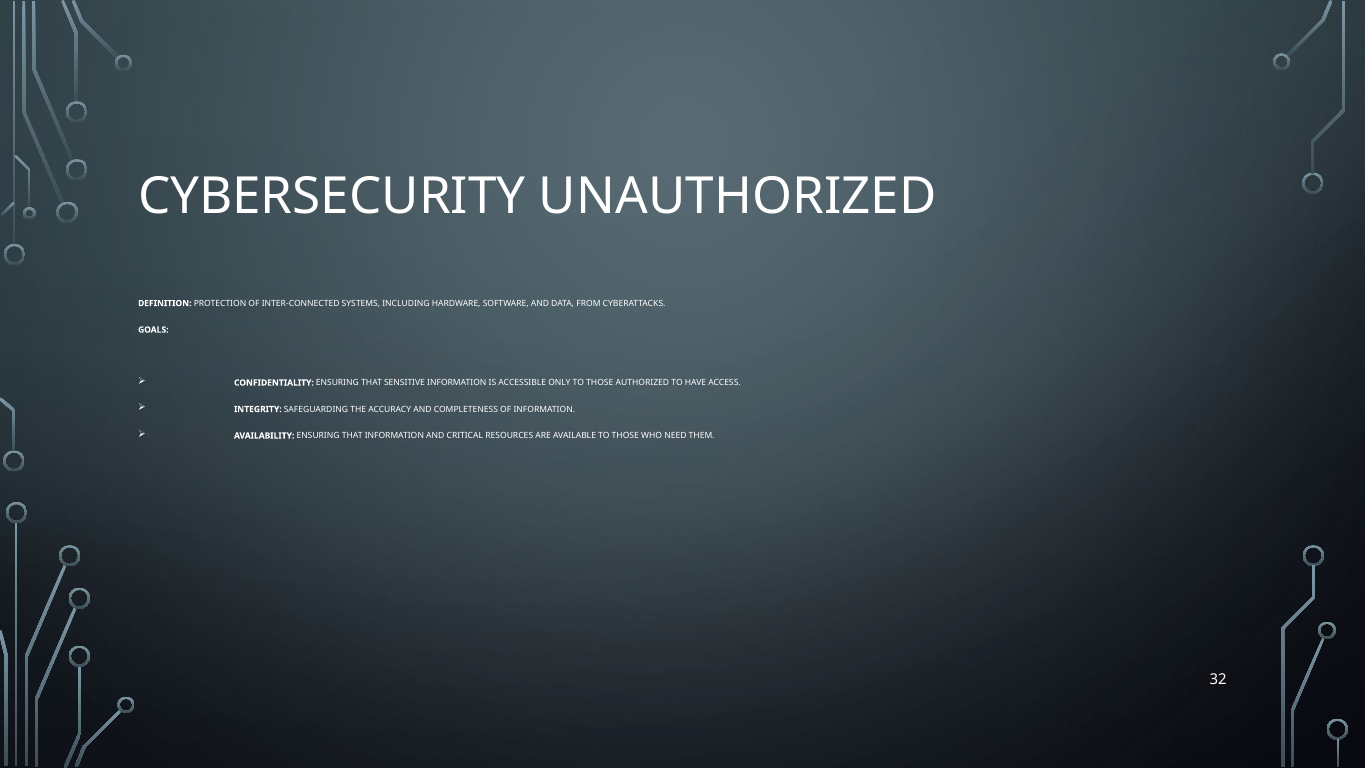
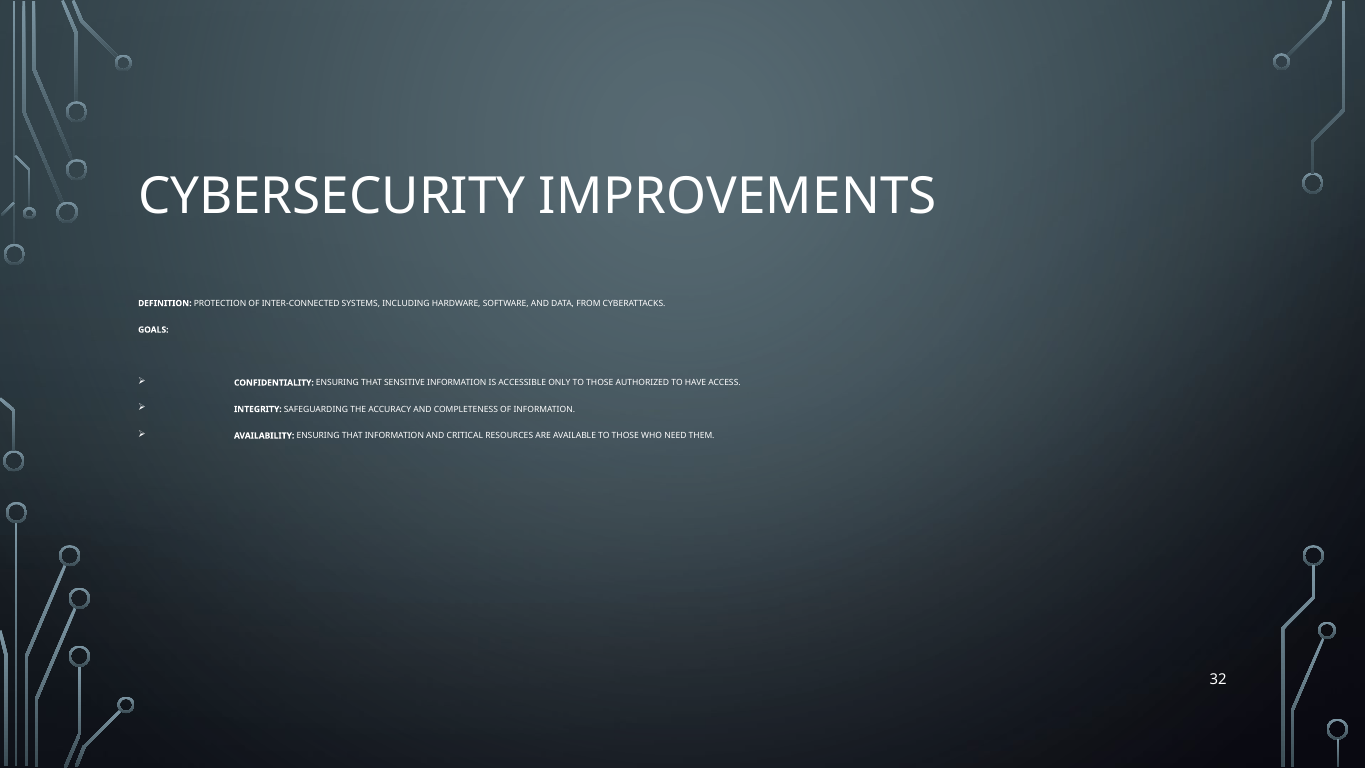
UNAUTHORIZED: UNAUTHORIZED -> IMPROVEMENTS (738, 197)
